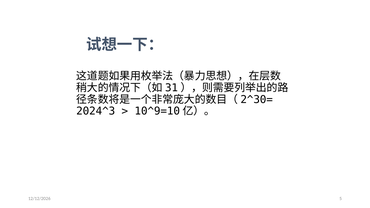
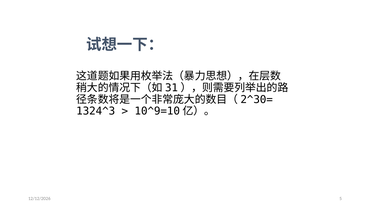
2024^3: 2024^3 -> 1324^3 (96, 111)
